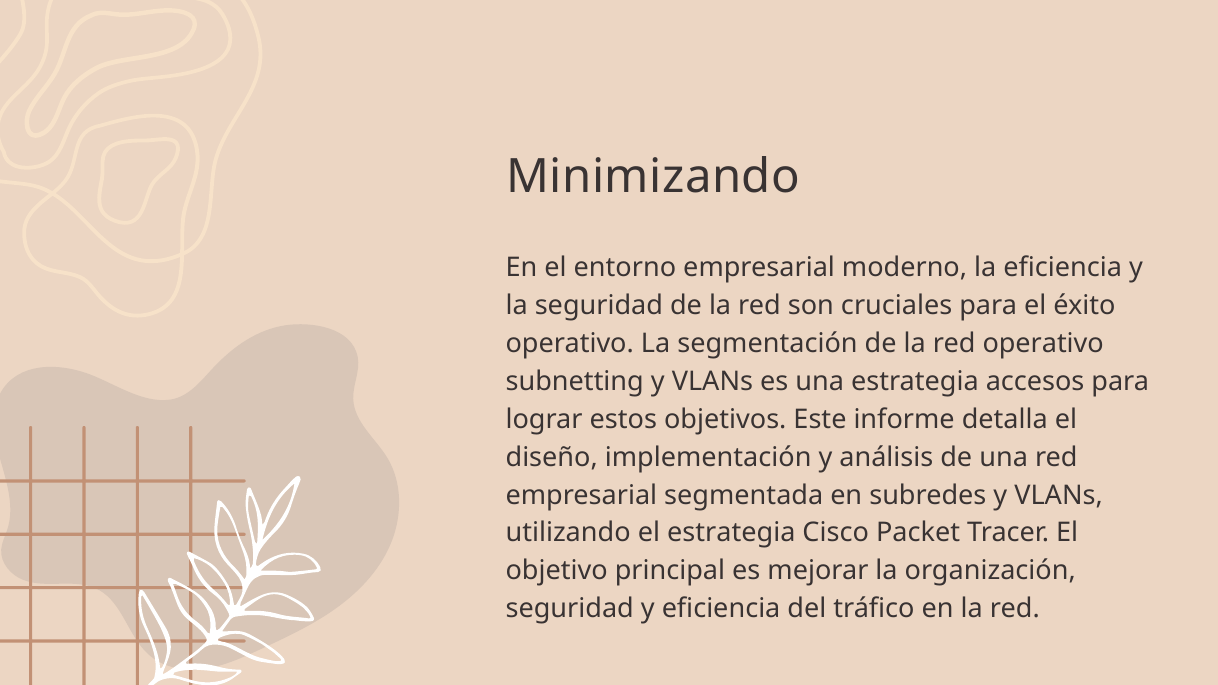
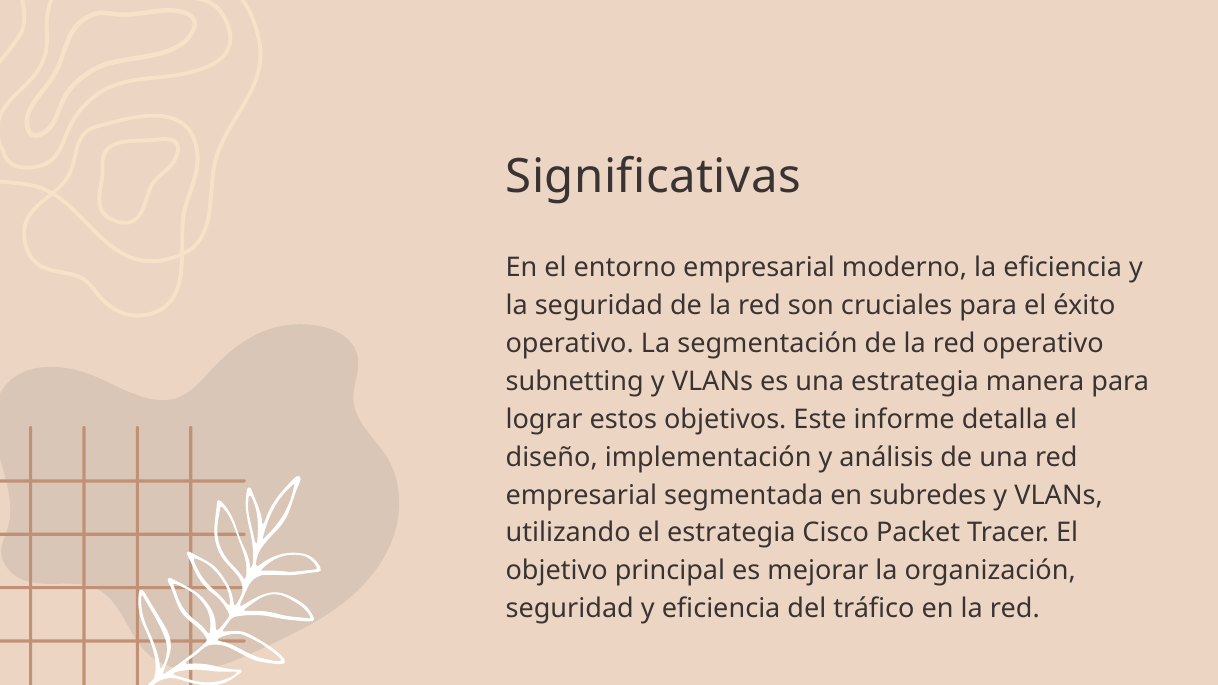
Minimizando: Minimizando -> Significativas (653, 177)
accesos: accesos -> manera (1035, 382)
